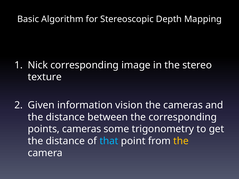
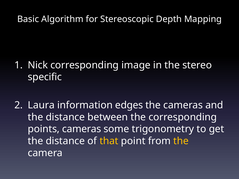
texture: texture -> specific (45, 77)
Given: Given -> Laura (41, 105)
vision: vision -> edges (129, 105)
that colour: light blue -> yellow (109, 141)
